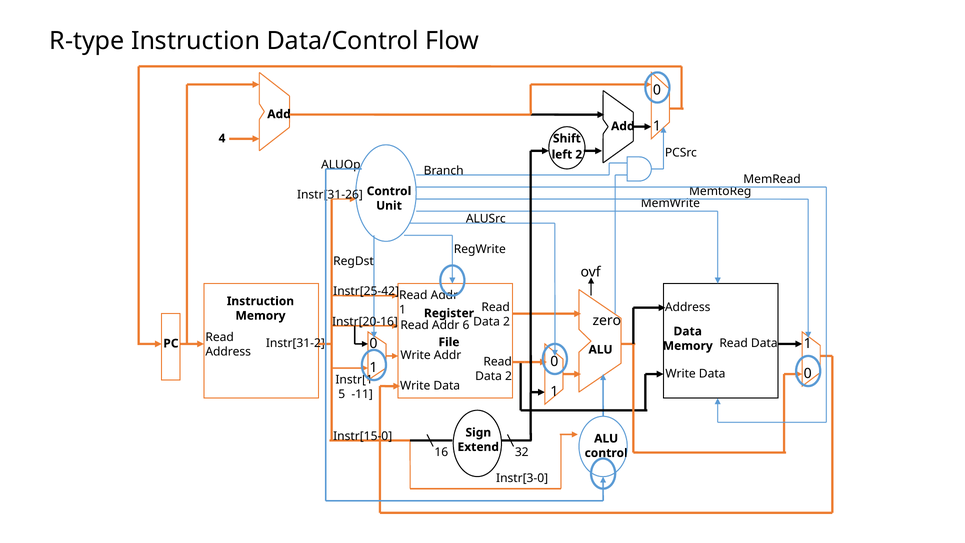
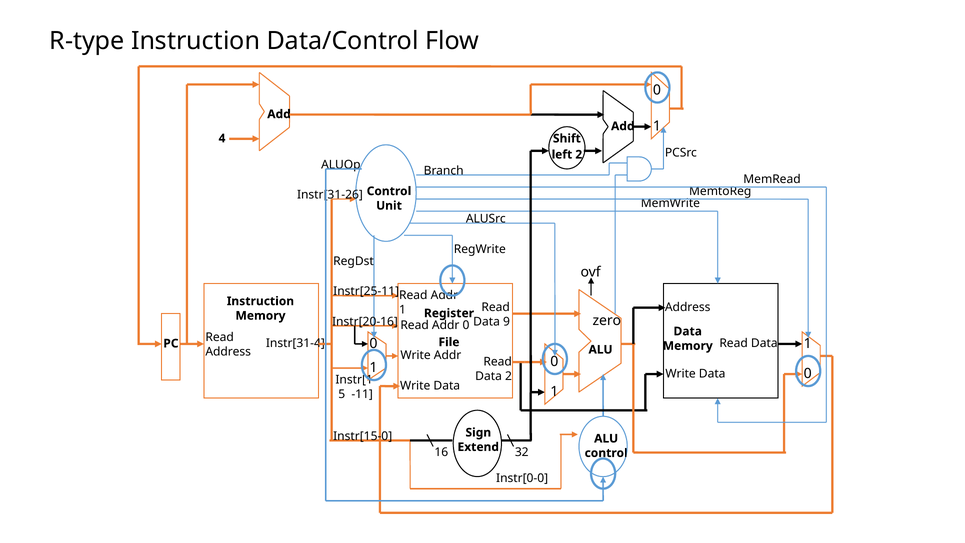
Instr[25-42: Instr[25-42 -> Instr[25-11 (366, 291)
2: 2 -> 9 (506, 322)
Addr 6: 6 -> 0 (466, 325)
Instr[31-2: Instr[31-2 -> Instr[31-4 (295, 343)
Instr[3-0: Instr[3-0 -> Instr[0-0 (522, 478)
